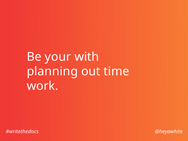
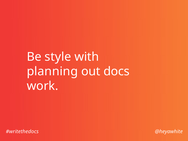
your: your -> style (58, 57)
time: time -> docs (117, 71)
